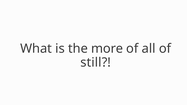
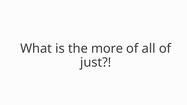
still: still -> just (96, 62)
